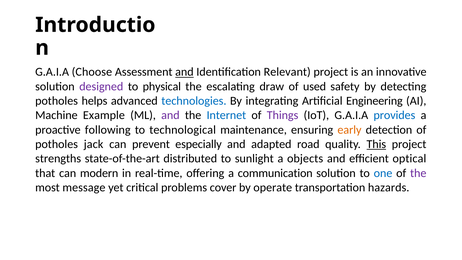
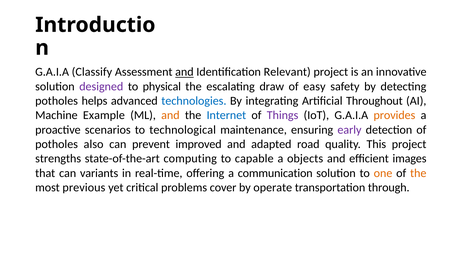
Choose: Choose -> Classify (92, 72)
used: used -> easy (314, 86)
Engineering: Engineering -> Throughout (374, 101)
and colour: purple -> orange (170, 115)
provides colour: blue -> orange (394, 115)
following: following -> scenarios (108, 130)
early colour: orange -> purple (349, 130)
jack: jack -> also (94, 144)
especially: especially -> improved (199, 144)
This underline: present -> none (376, 144)
distributed: distributed -> computing (190, 159)
sunlight: sunlight -> capable (254, 159)
optical: optical -> images (410, 159)
modern: modern -> variants (99, 173)
one colour: blue -> orange (383, 173)
the colour: purple -> orange (418, 173)
message: message -> previous (84, 187)
hazards: hazards -> through (389, 187)
